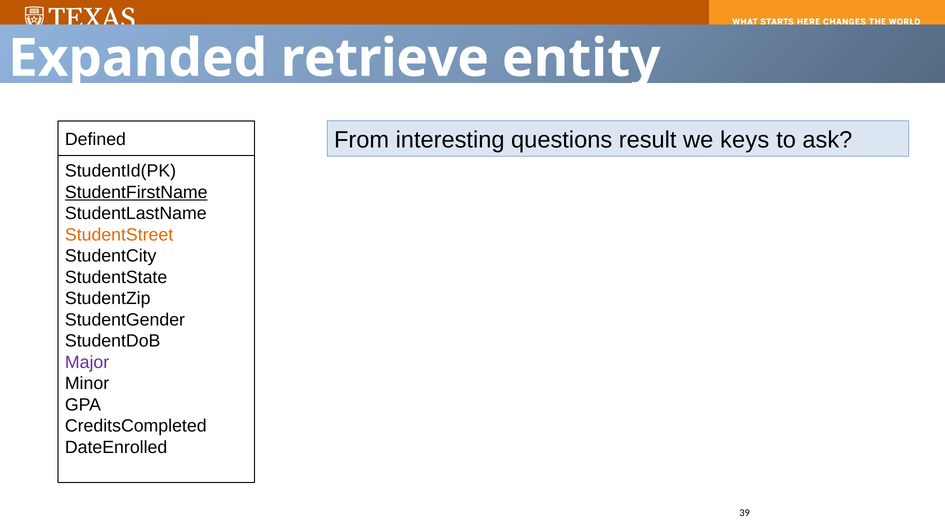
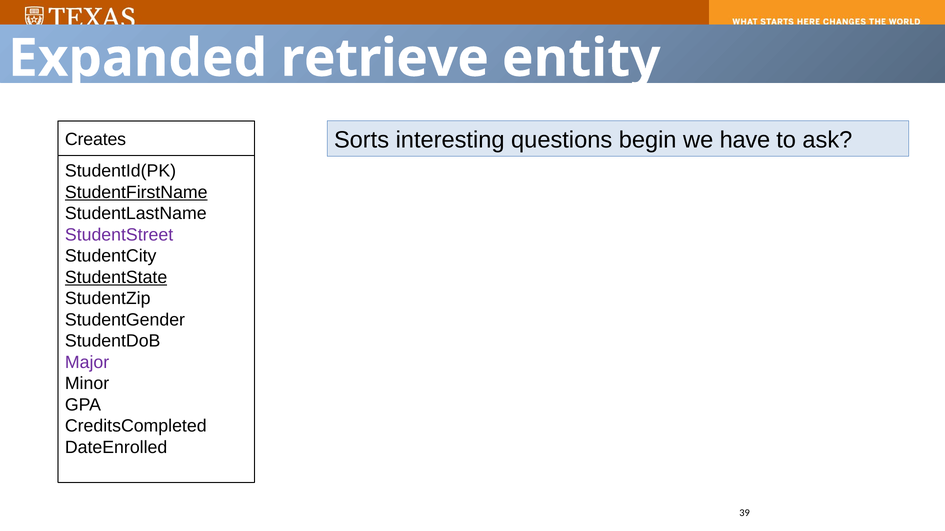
From: From -> Sorts (362, 140)
result: result -> begin (648, 140)
keys: keys -> have (745, 140)
Defined: Defined -> Creates (96, 140)
StudentStreet colour: orange -> purple (119, 235)
StudentState underline: none -> present (116, 278)
